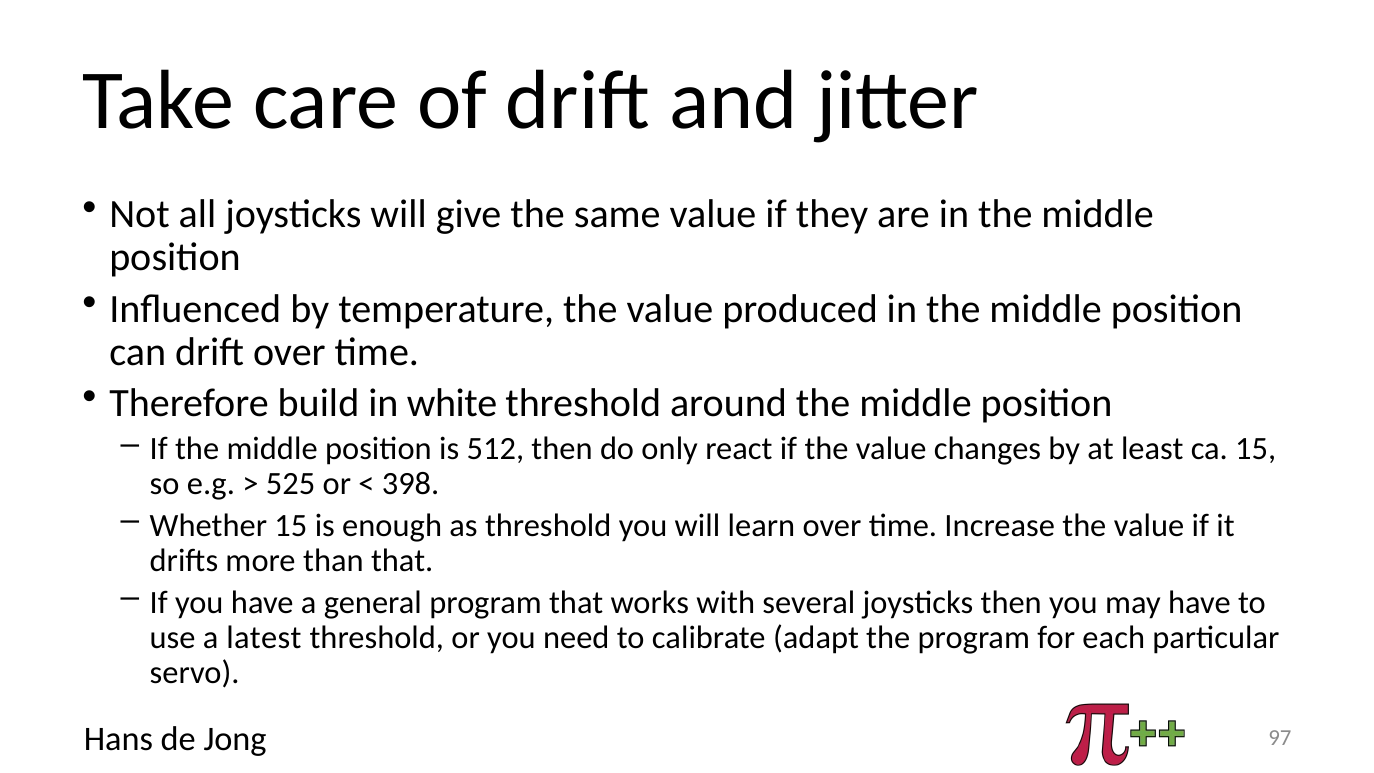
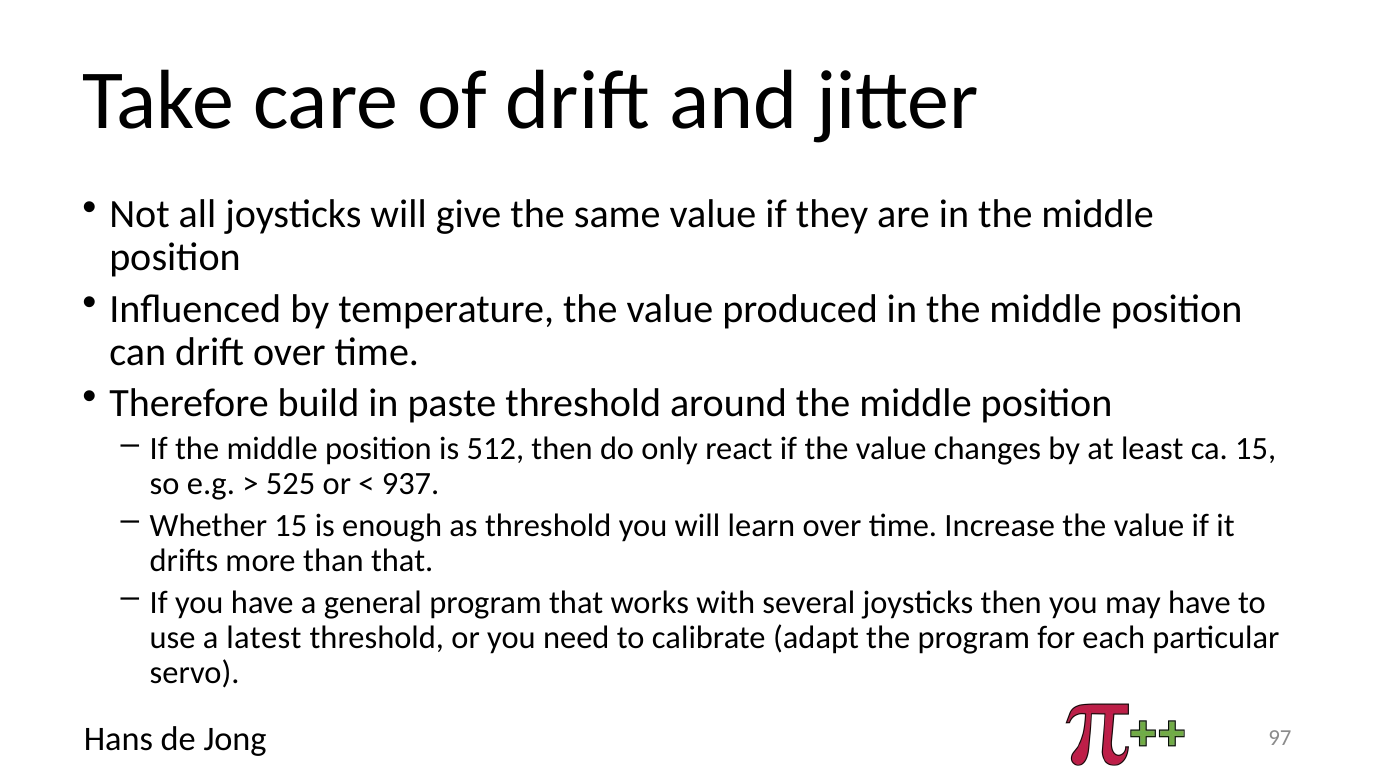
white: white -> paste (452, 404)
398: 398 -> 937 (411, 484)
